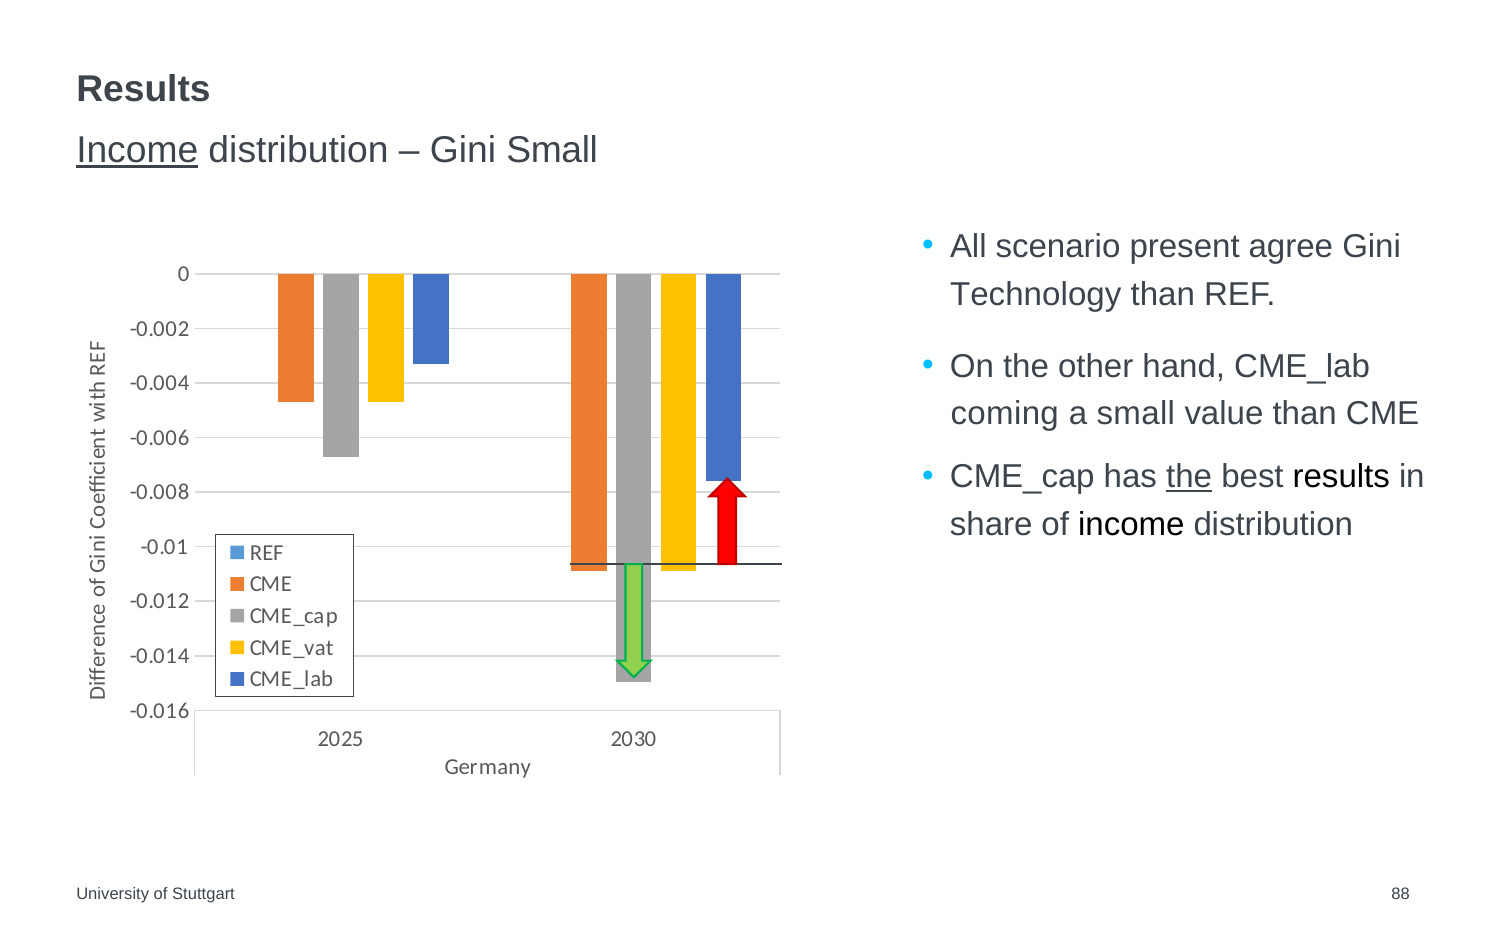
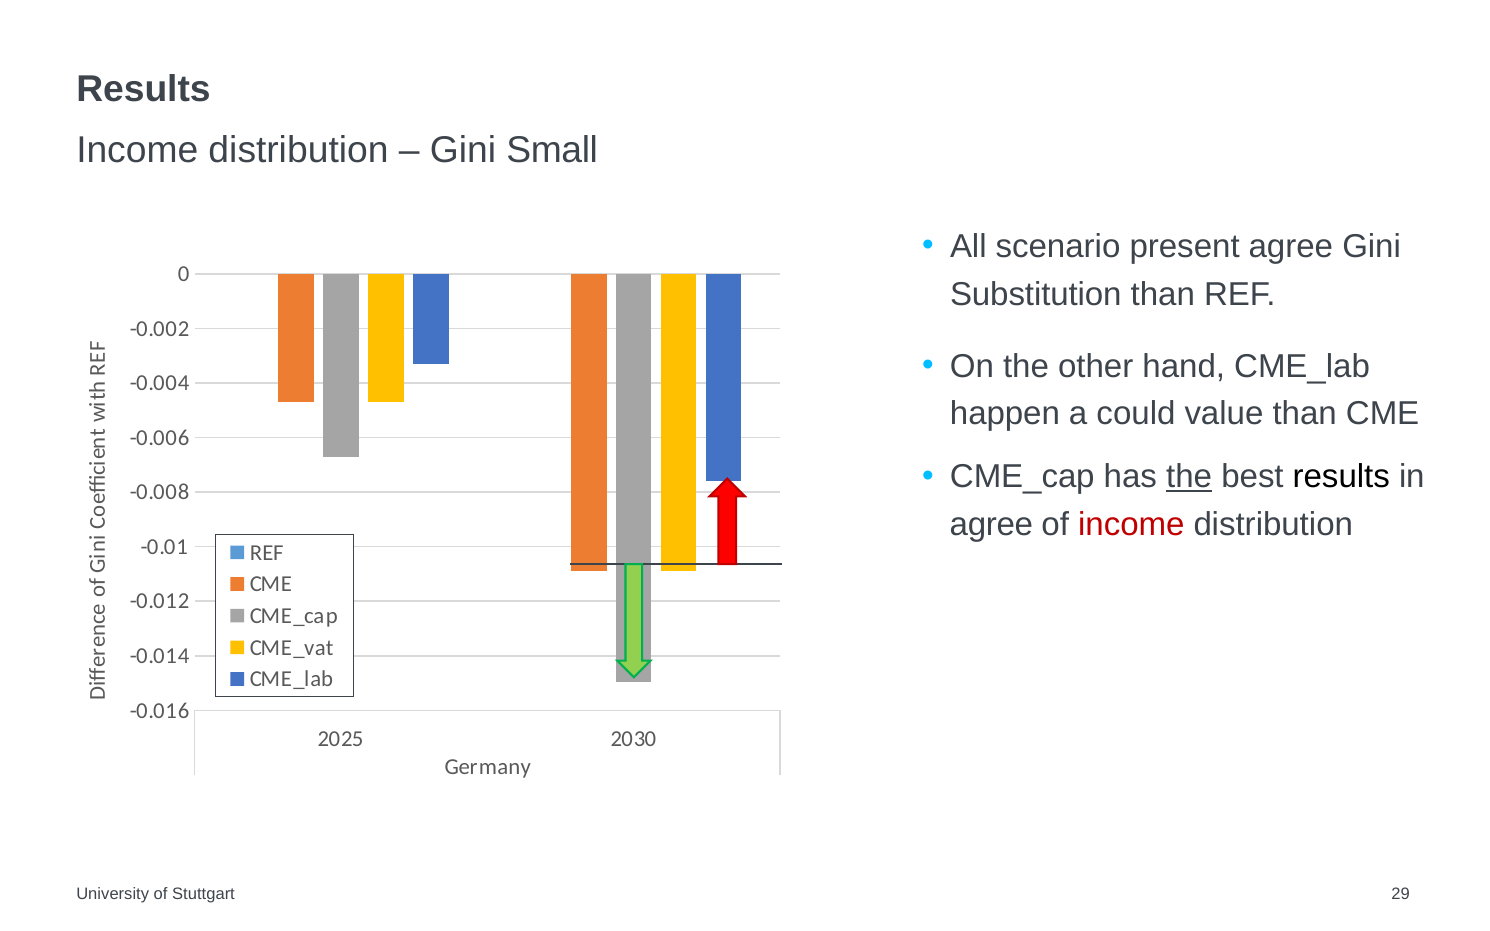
Income underline: present -> none (137, 151)
Technology: Technology -> Substitution (1036, 294)
coming: coming -> happen (1005, 414)
a small: small -> could (1136, 414)
share: share -> agree (991, 525)
income colour: black -> red (1131, 525)
88: 88 -> 29 (1401, 894)
